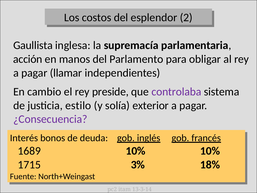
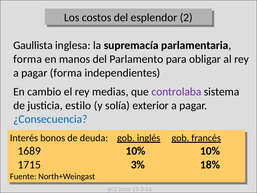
acción: acción -> forma (28, 59)
pagar llamar: llamar -> forma (66, 73)
preside: preside -> medias (110, 92)
¿Consecuencia colour: purple -> blue (50, 119)
